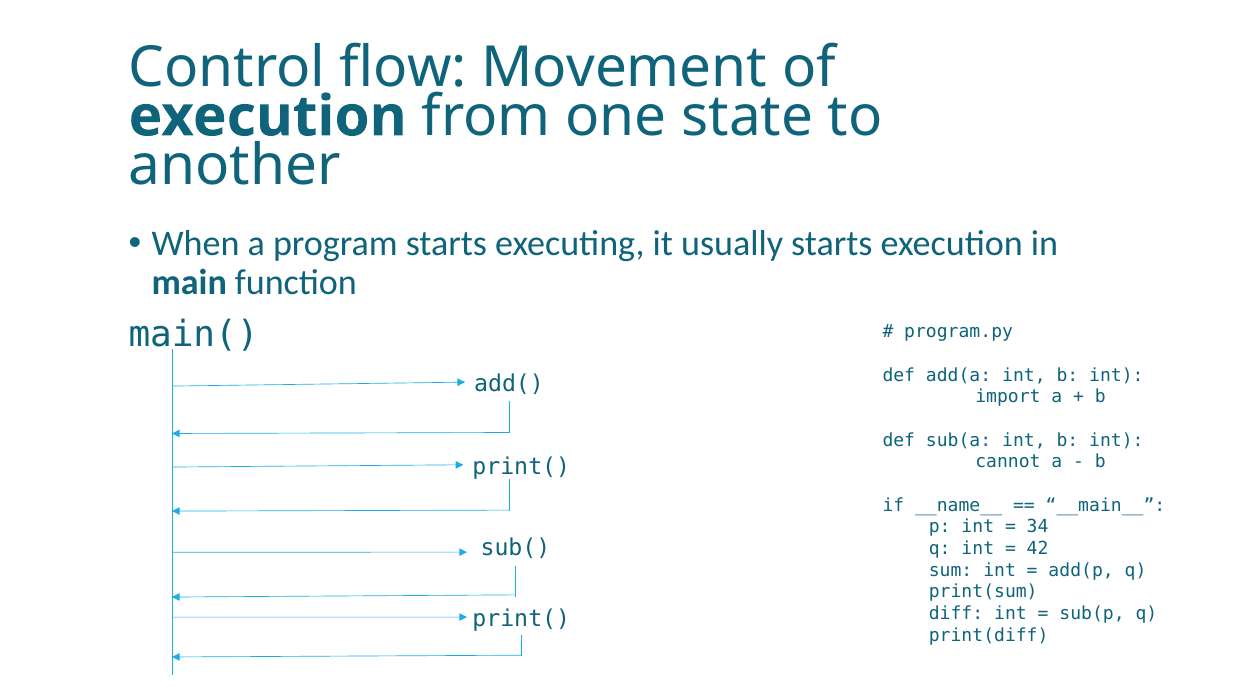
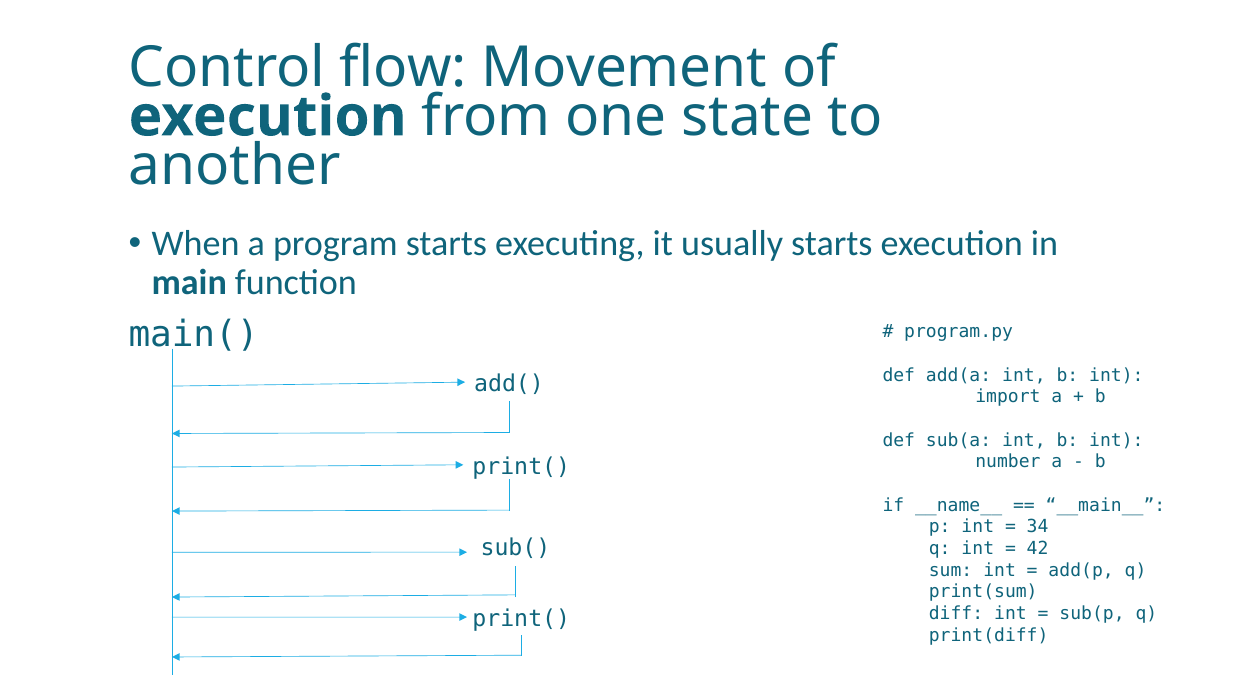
cannot: cannot -> number (1008, 462)
